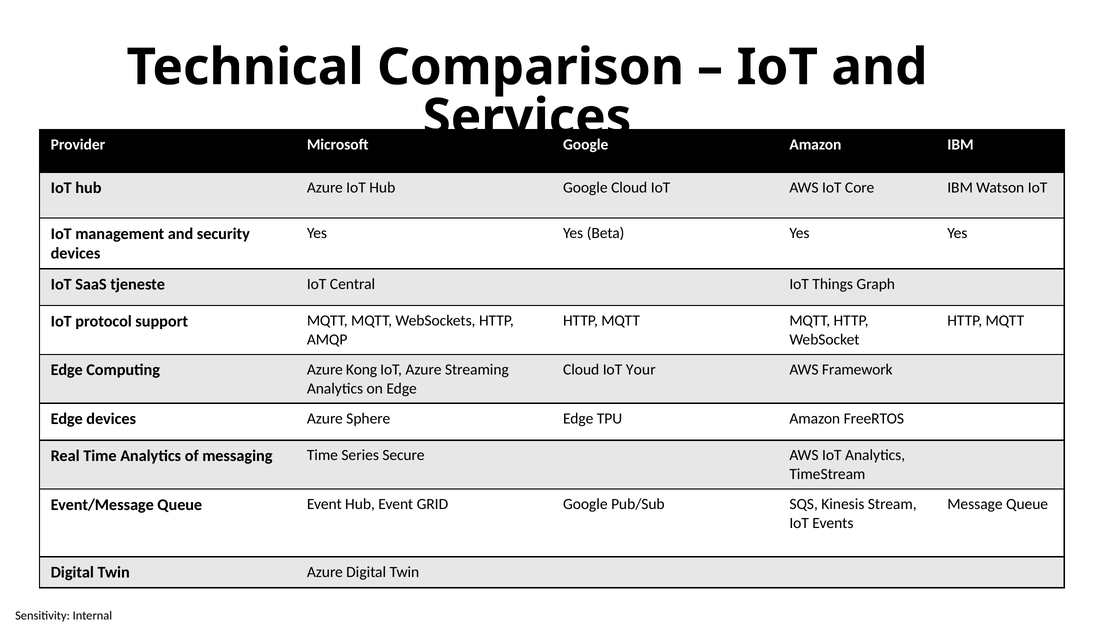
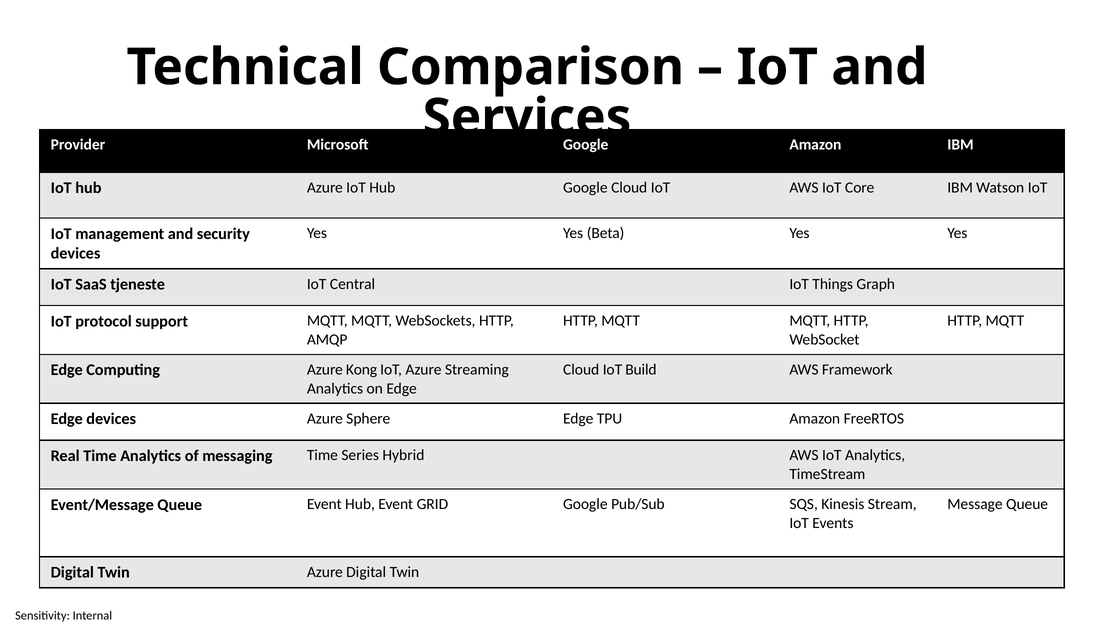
Your: Your -> Build (641, 370)
Secure: Secure -> Hybrid (403, 455)
